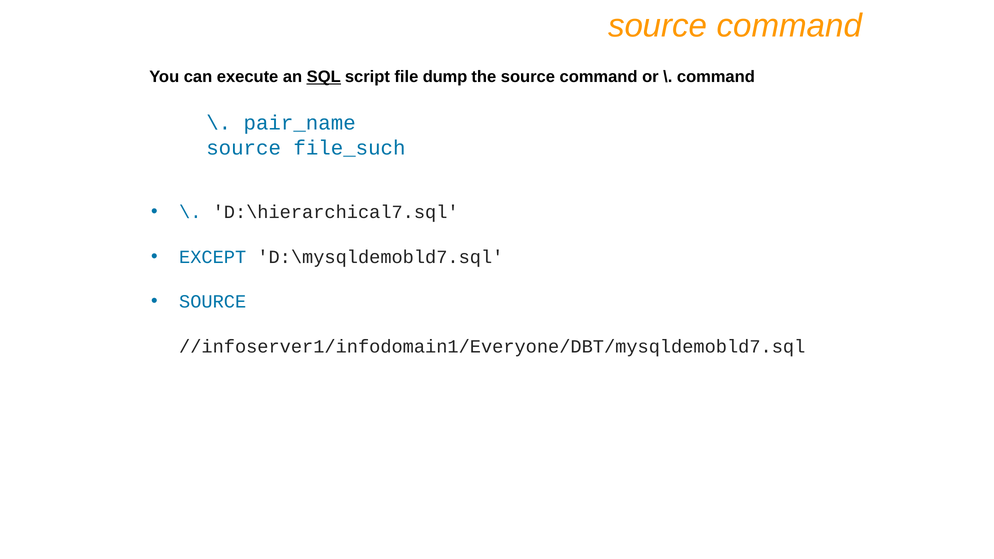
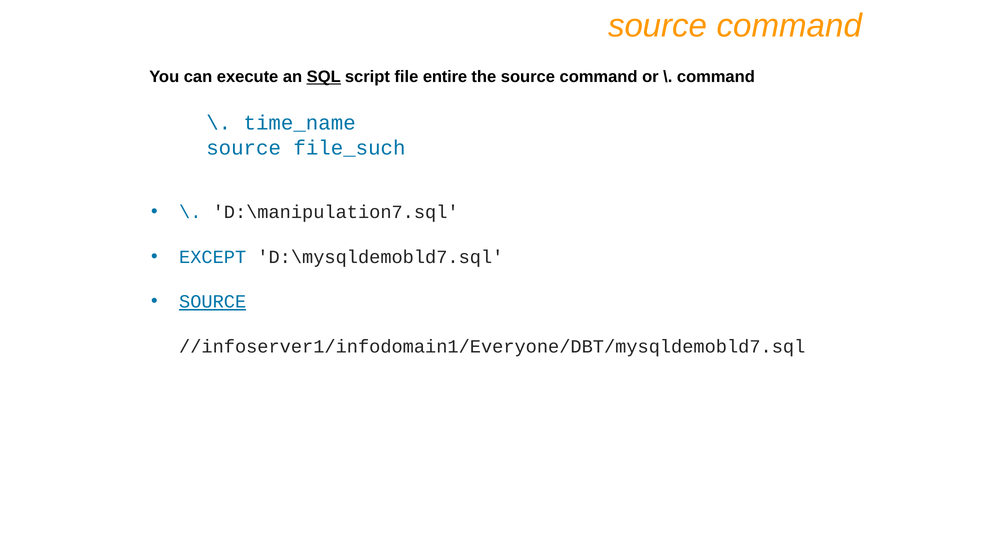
dump: dump -> entire (445, 77)
pair_name: pair_name -> time_name (300, 123)
D:\hierarchical7.sql: D:\hierarchical7.sql -> D:\manipulation7.sql (336, 212)
SOURCE underline: none -> present (213, 302)
